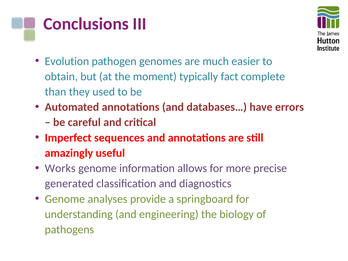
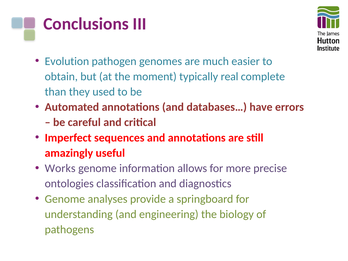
fact: fact -> real (230, 76)
generated: generated -> ontologies (69, 184)
